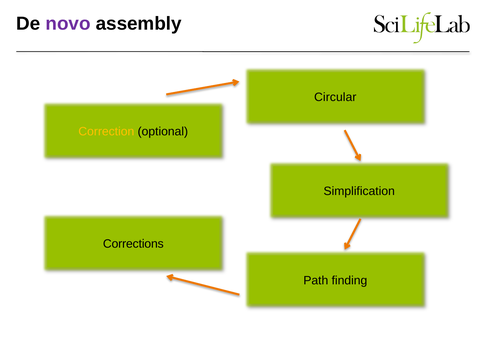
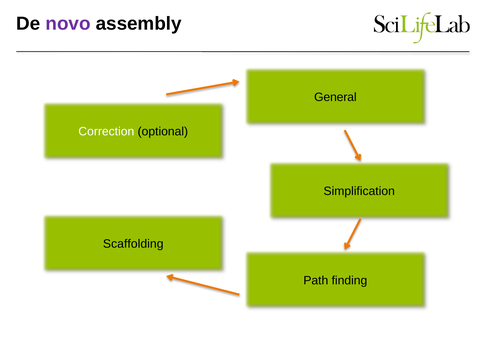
Circular: Circular -> General (335, 97)
Correction colour: yellow -> white (106, 132)
Corrections: Corrections -> Scaffolding (133, 244)
